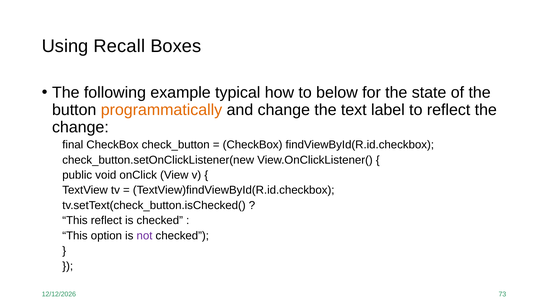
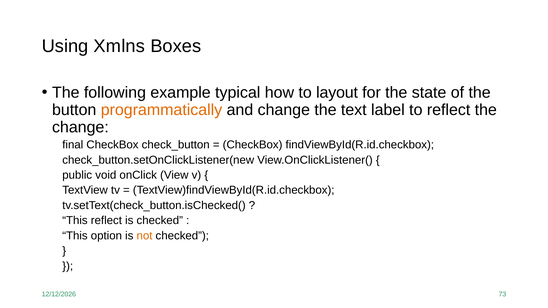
Recall: Recall -> Xmlns (119, 46)
below: below -> layout (337, 93)
not colour: purple -> orange (145, 236)
